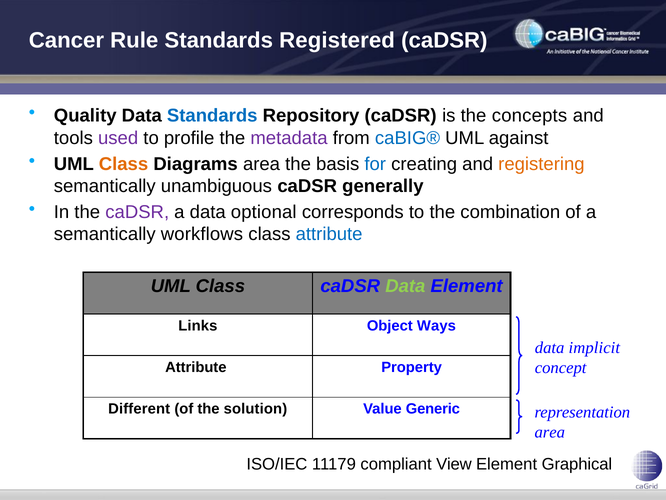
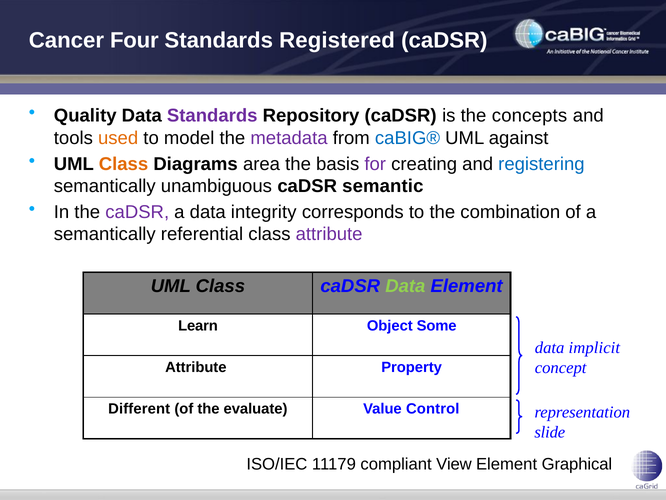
Rule: Rule -> Four (134, 40)
Standards colour: blue -> purple (212, 116)
used colour: purple -> orange (118, 138)
profile: profile -> model (189, 138)
for colour: blue -> purple (375, 164)
registering colour: orange -> blue (541, 164)
generally: generally -> semantic (383, 186)
optional: optional -> integrity (264, 212)
workflows: workflows -> referential (202, 234)
attribute colour: blue -> purple (329, 234)
Links: Links -> Learn (198, 325)
Ways: Ways -> Some (437, 325)
solution: solution -> evaluate (256, 409)
Generic: Generic -> Control (433, 409)
area: area -> slide (550, 432)
